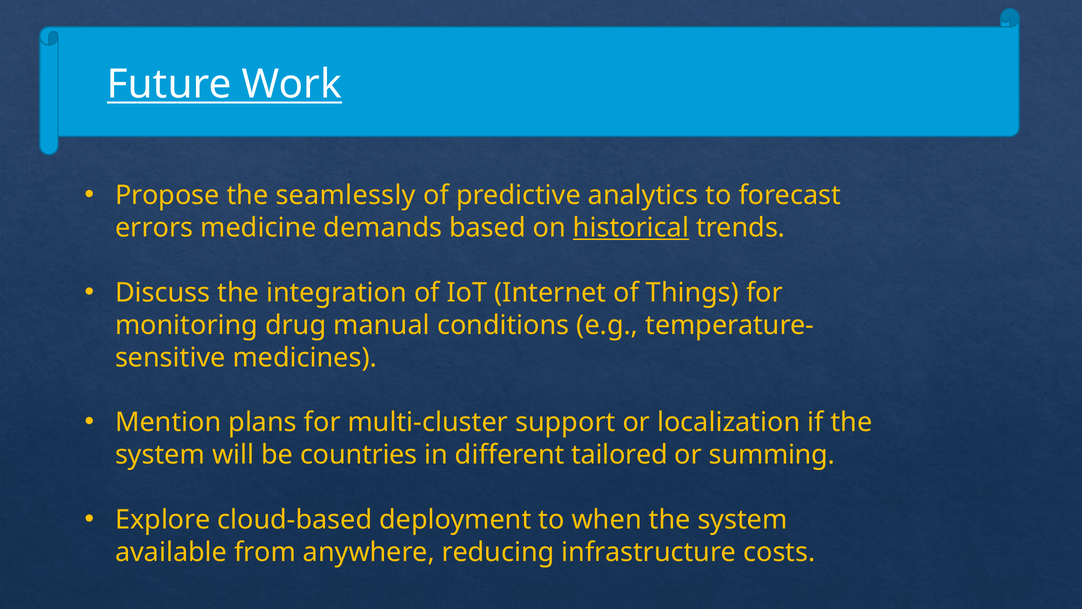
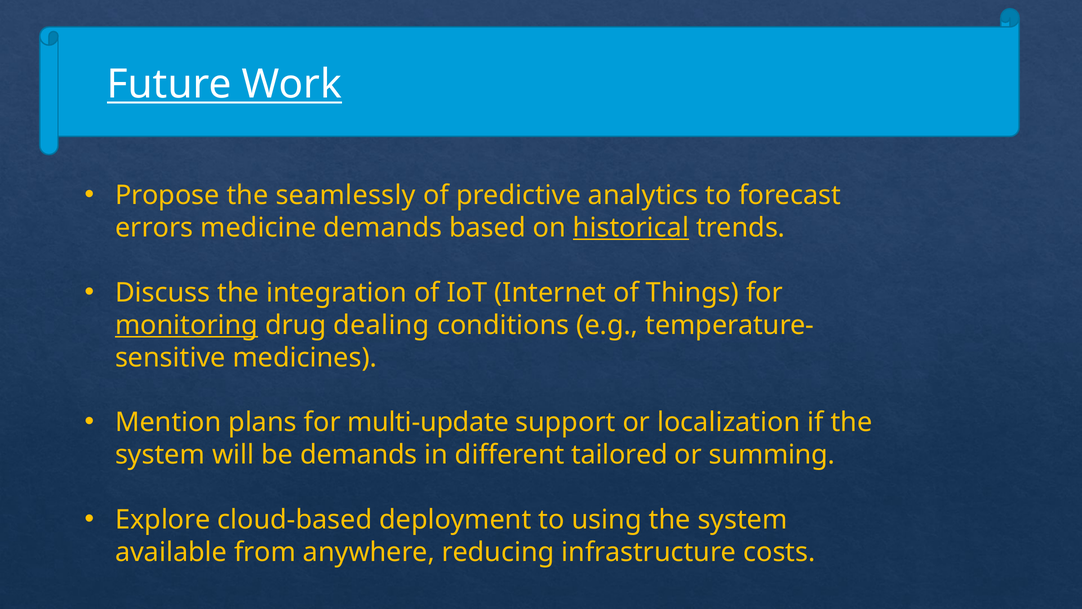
monitoring underline: none -> present (187, 325)
manual: manual -> dealing (381, 325)
multi-cluster: multi-cluster -> multi-update (428, 422)
be countries: countries -> demands (359, 455)
when: when -> using (607, 520)
